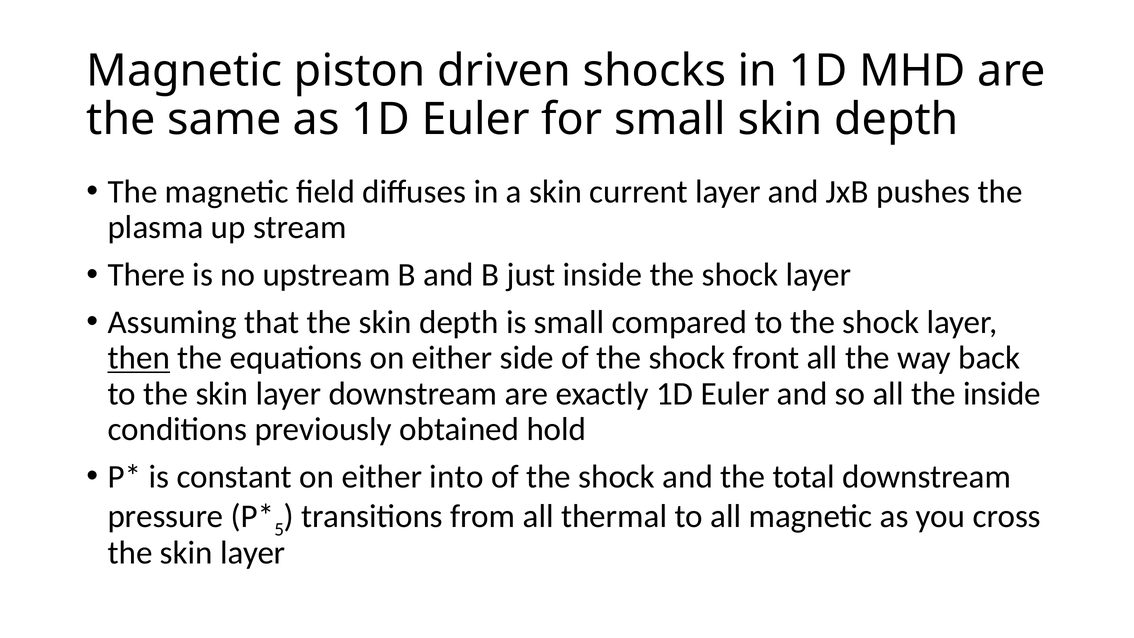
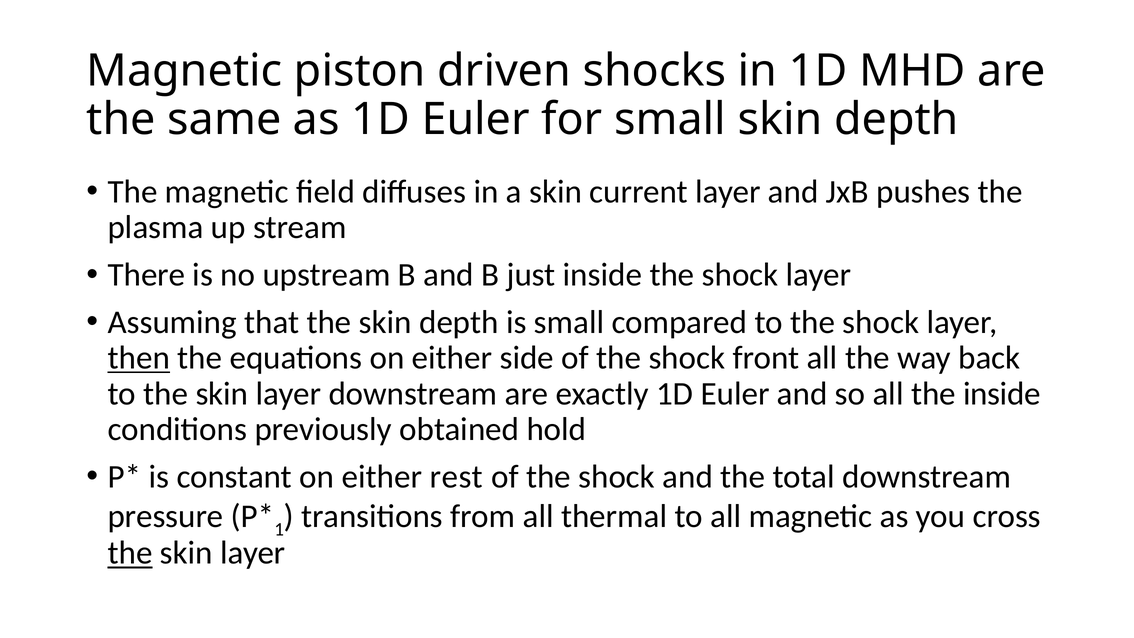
into: into -> rest (456, 477)
5: 5 -> 1 (279, 529)
the underline: none -> present (130, 553)
